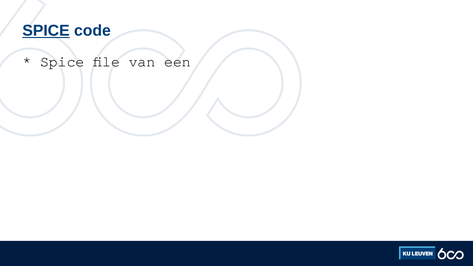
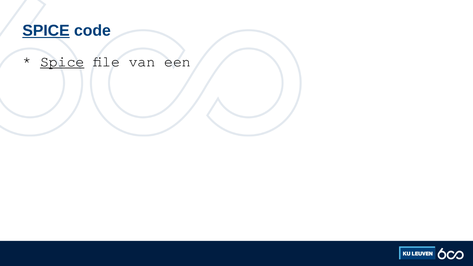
Spice underline: none -> present (62, 62)
